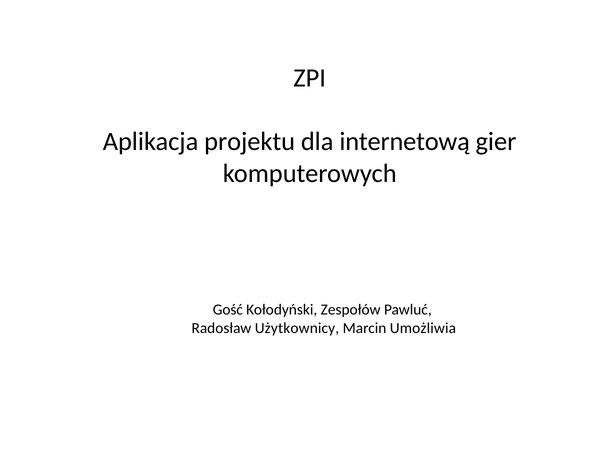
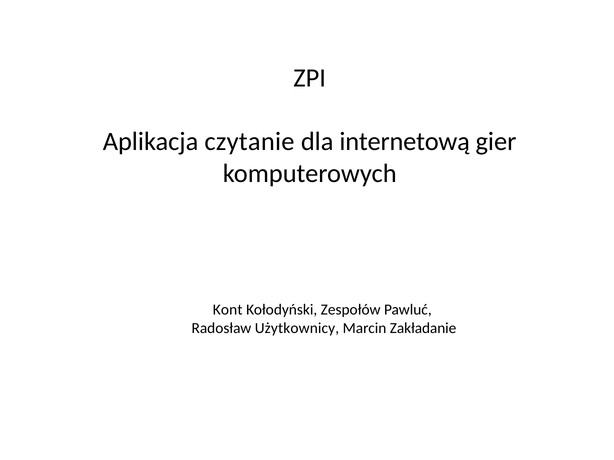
projektu: projektu -> czytanie (249, 142)
Gość: Gość -> Kont (228, 310)
Umożliwia: Umożliwia -> Zakładanie (423, 328)
